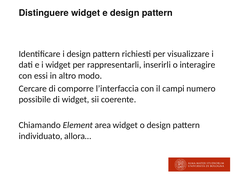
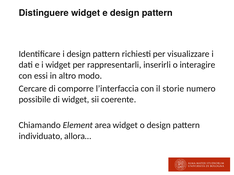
campi: campi -> storie (173, 89)
